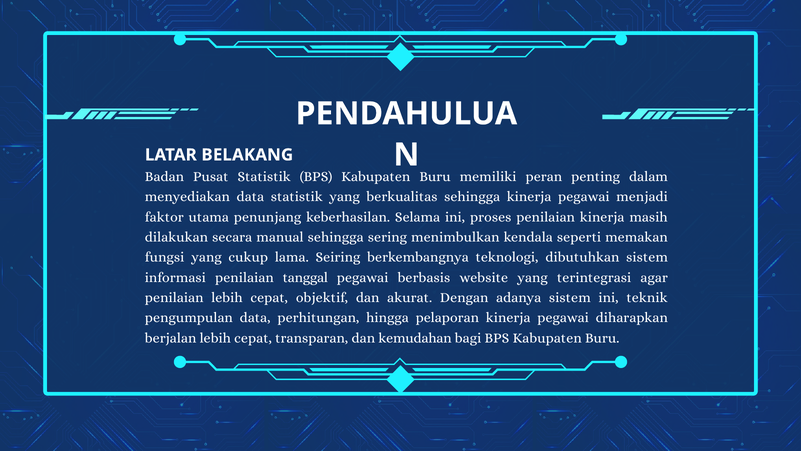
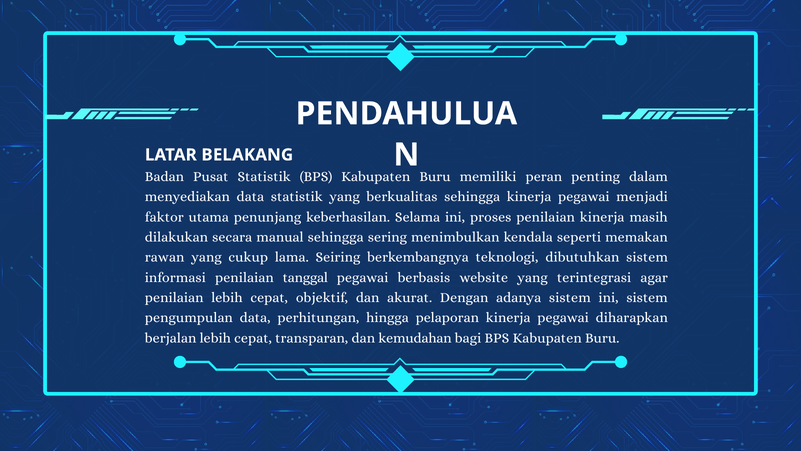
fungsi: fungsi -> rawan (165, 257)
ini teknik: teknik -> sistem (647, 297)
